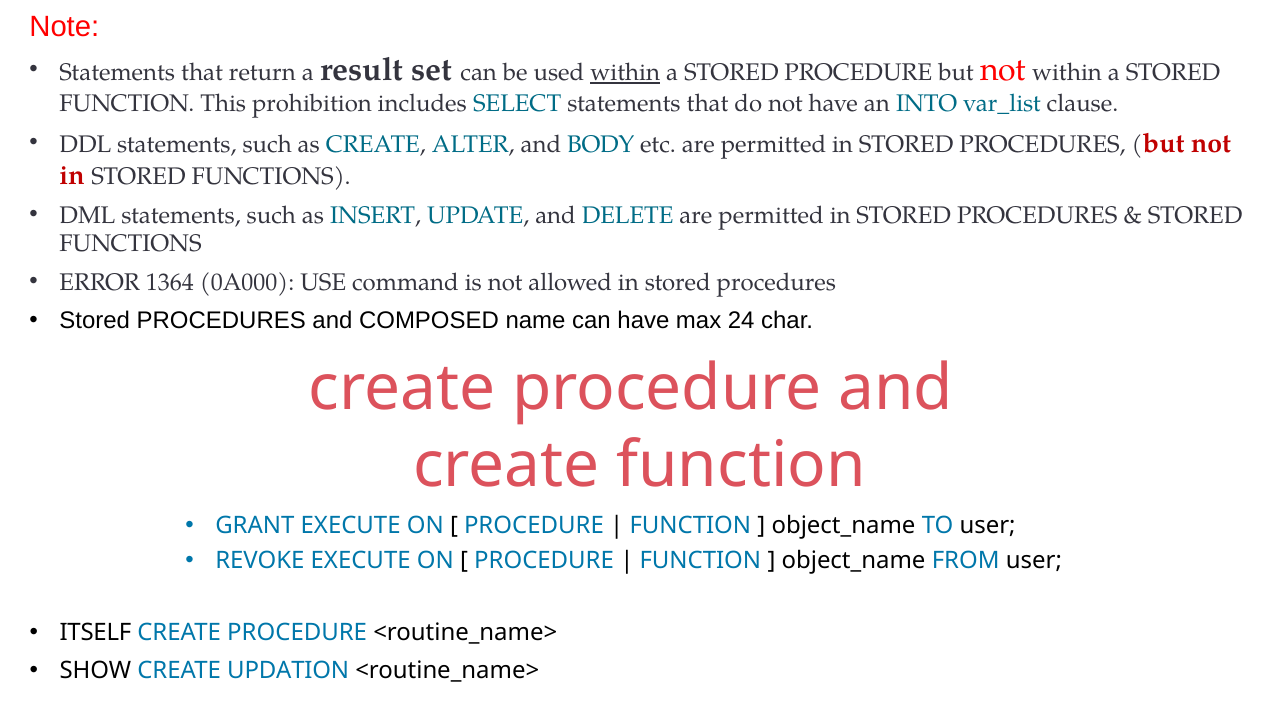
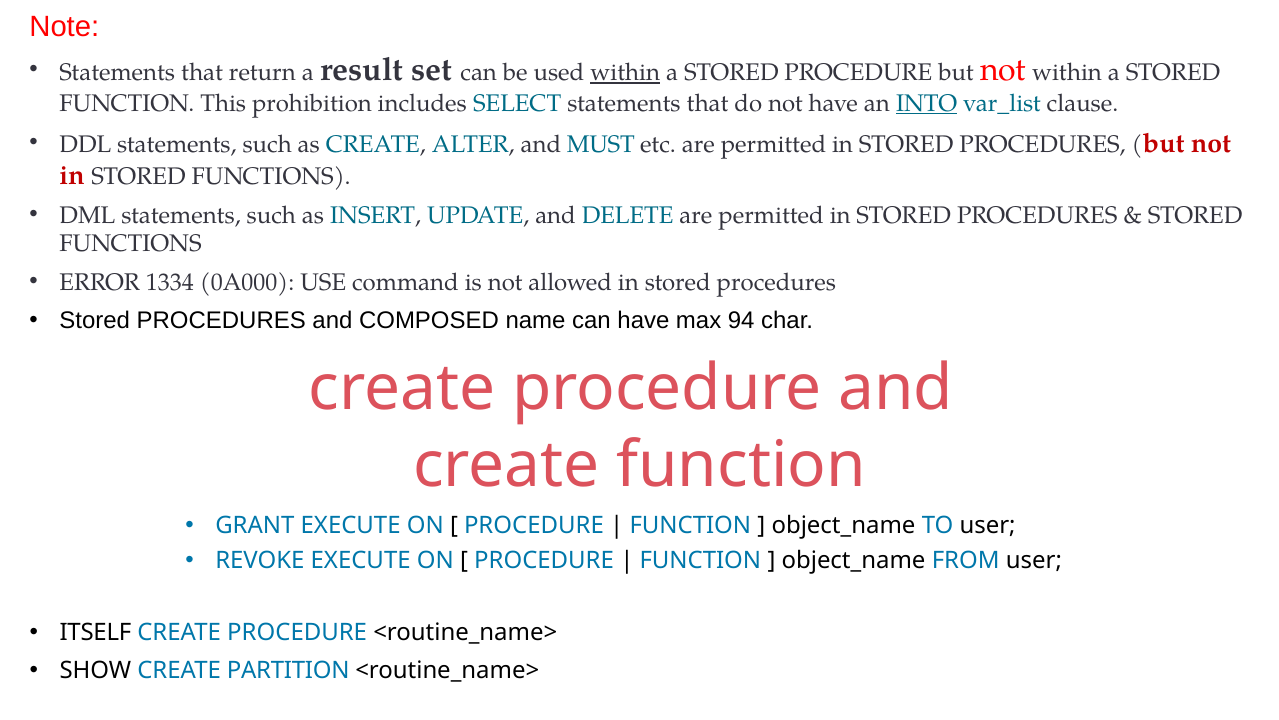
INTO underline: none -> present (927, 103)
BODY: BODY -> MUST (601, 144)
1364: 1364 -> 1334 (170, 282)
24: 24 -> 94 (741, 320)
UPDATION: UPDATION -> PARTITION (288, 671)
